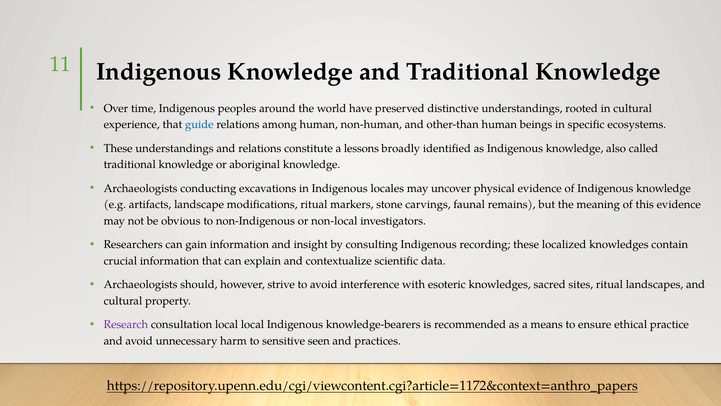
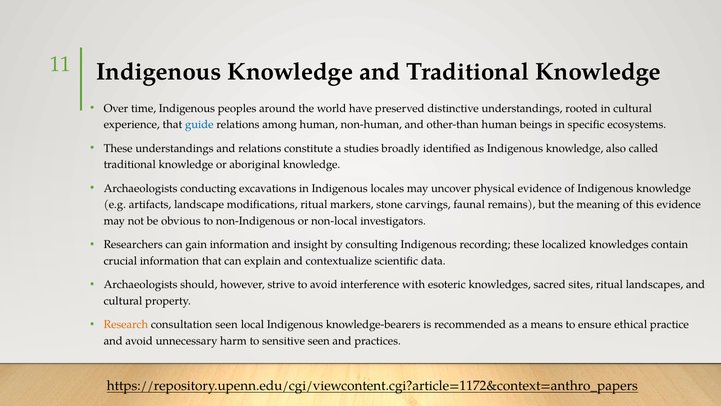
lessons: lessons -> studies (361, 148)
Research colour: purple -> orange (126, 324)
consultation local: local -> seen (227, 324)
